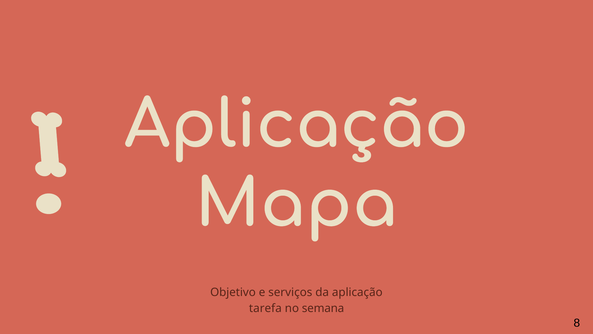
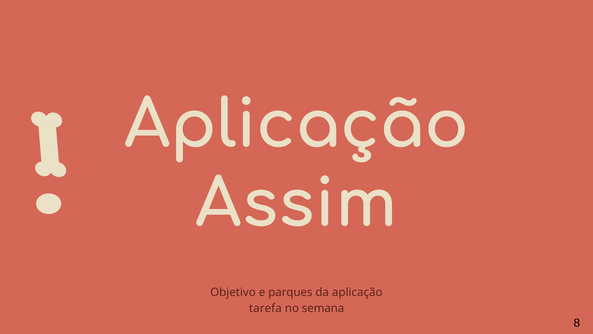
Mapa: Mapa -> Assim (296, 204)
serviços: serviços -> parques (290, 292)
